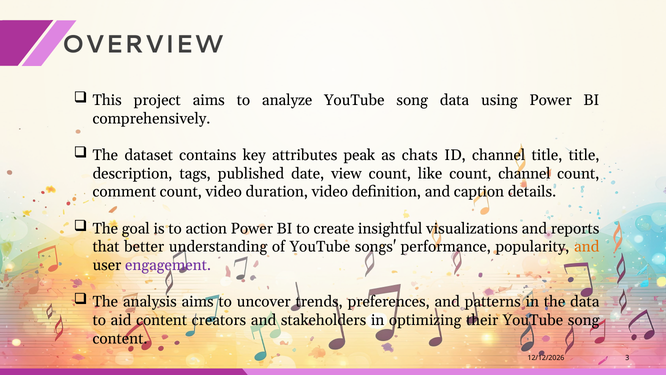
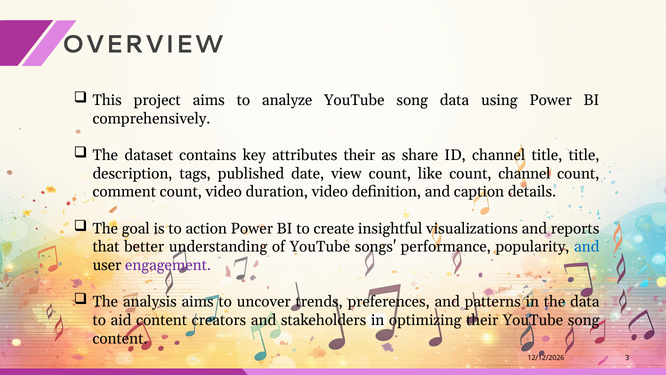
attributes peak: peak -> their (359, 155)
chats: chats -> share (420, 155)
and colour: orange -> blue (587, 247)
